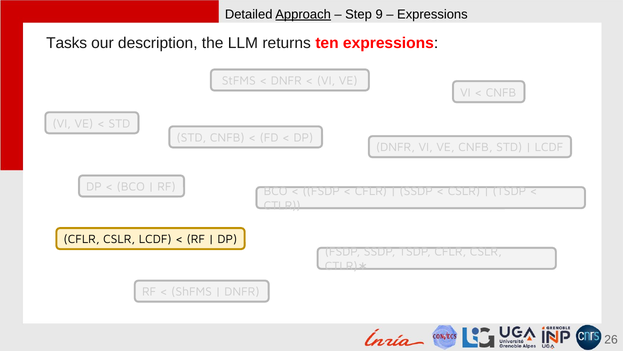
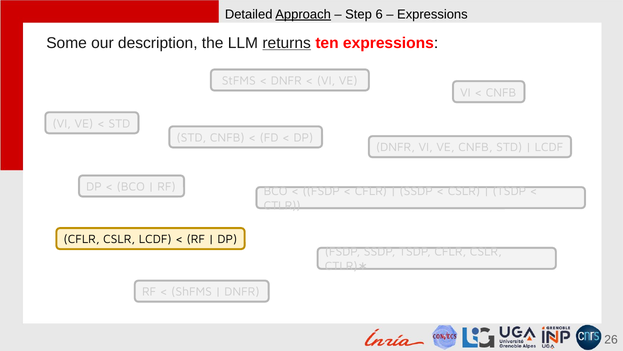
9: 9 -> 6 (379, 14)
Tasks: Tasks -> Some (67, 43)
returns underline: none -> present (287, 43)
